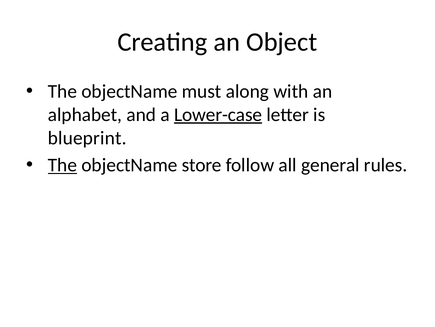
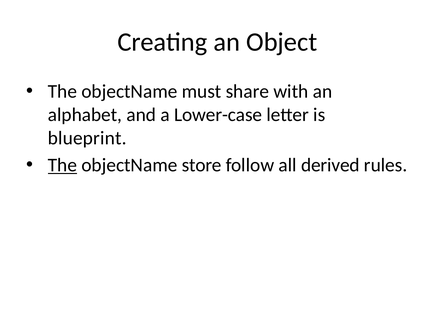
along: along -> share (247, 91)
Lower-case underline: present -> none (218, 114)
general: general -> derived (330, 165)
